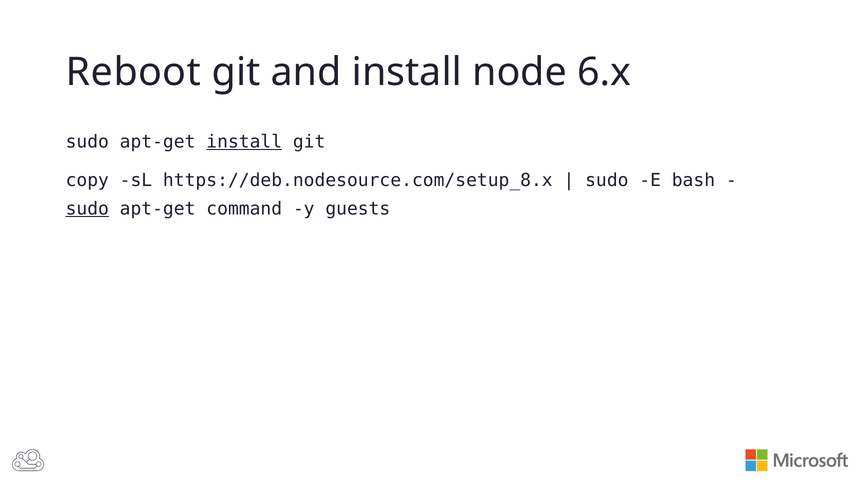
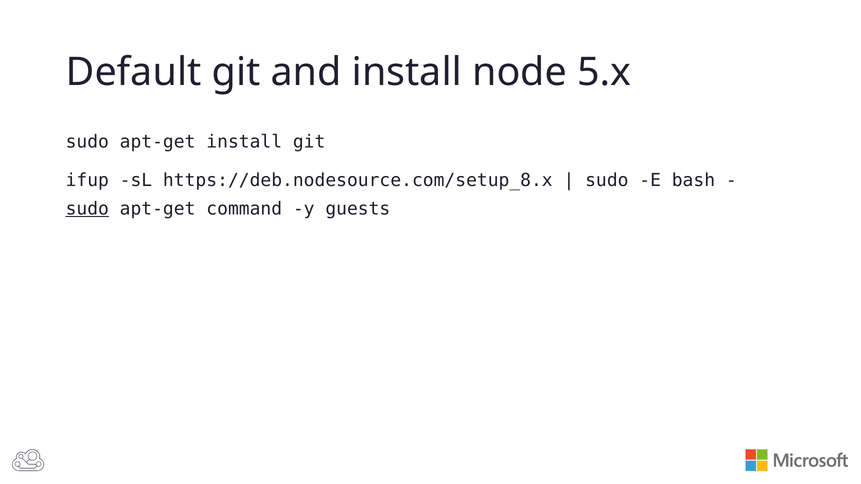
Reboot: Reboot -> Default (134, 72)
6.x: 6.x -> 5.x (604, 72)
install underline: present -> none (244, 142)
copy: copy -> ifup (87, 181)
